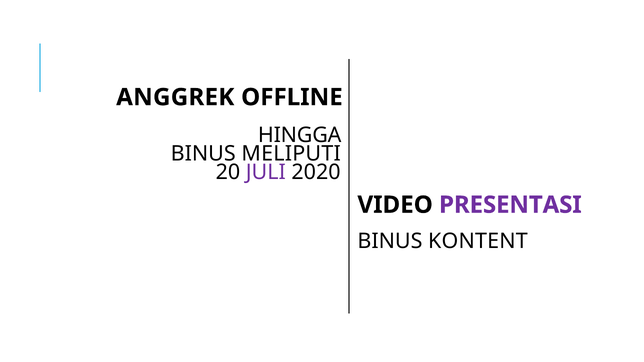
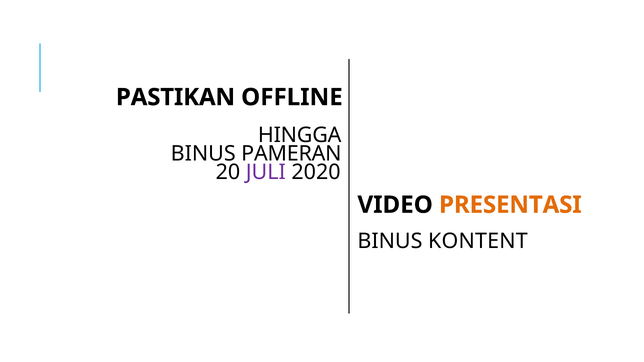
ANGGREK: ANGGREK -> PASTIKAN (175, 97)
MELIPUTI: MELIPUTI -> PAMERAN (291, 154)
PRESENTASI colour: purple -> orange (510, 205)
